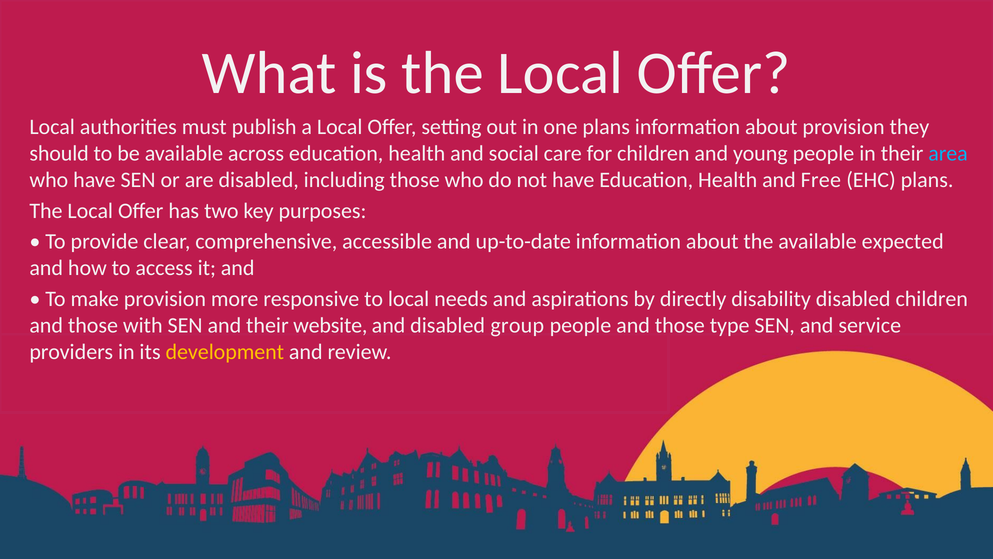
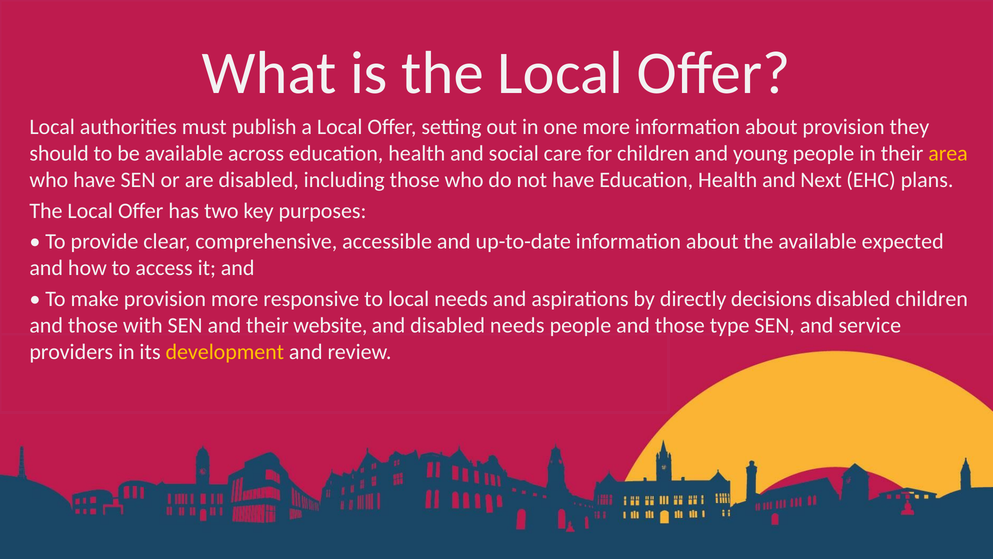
one plans: plans -> more (606, 127)
area colour: light blue -> yellow (948, 153)
Free: Free -> Next (821, 180)
disability: disability -> decisions (771, 299)
disabled group: group -> needs (517, 325)
